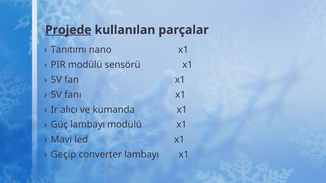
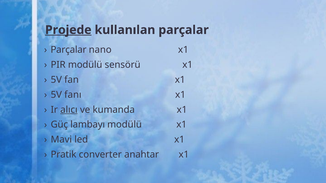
Tanıtımı: Tanıtımı -> Parçalar (69, 50)
alıcı underline: none -> present (69, 110)
Geçip: Geçip -> Pratik (64, 155)
converter lambayı: lambayı -> anahtar (142, 155)
